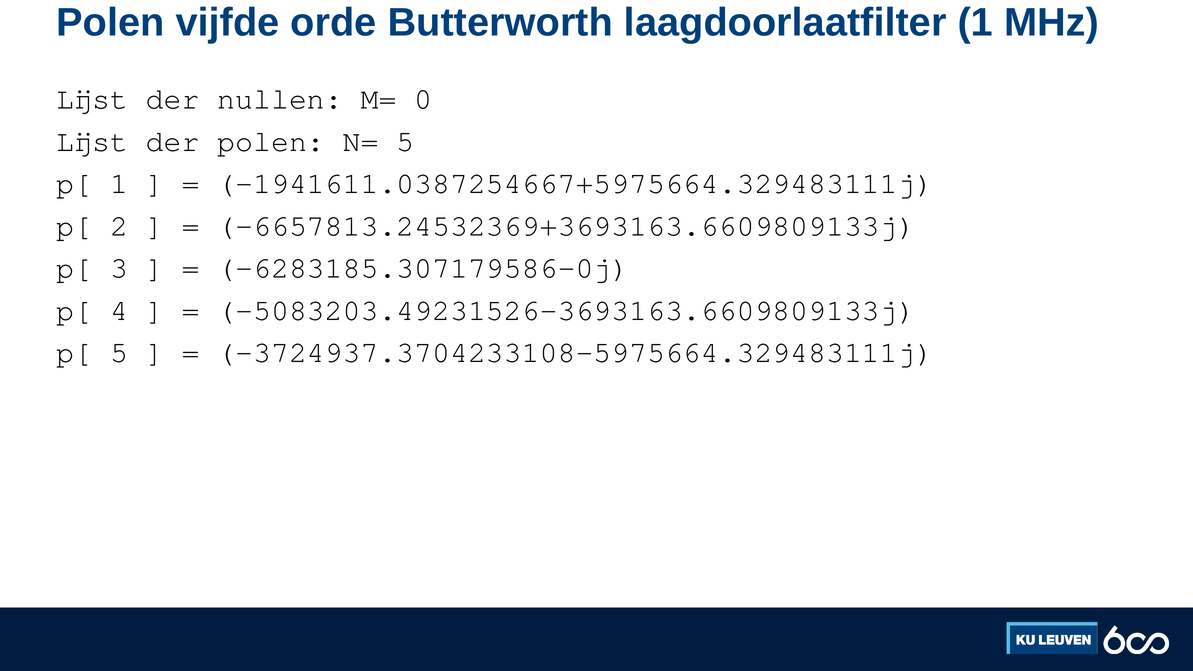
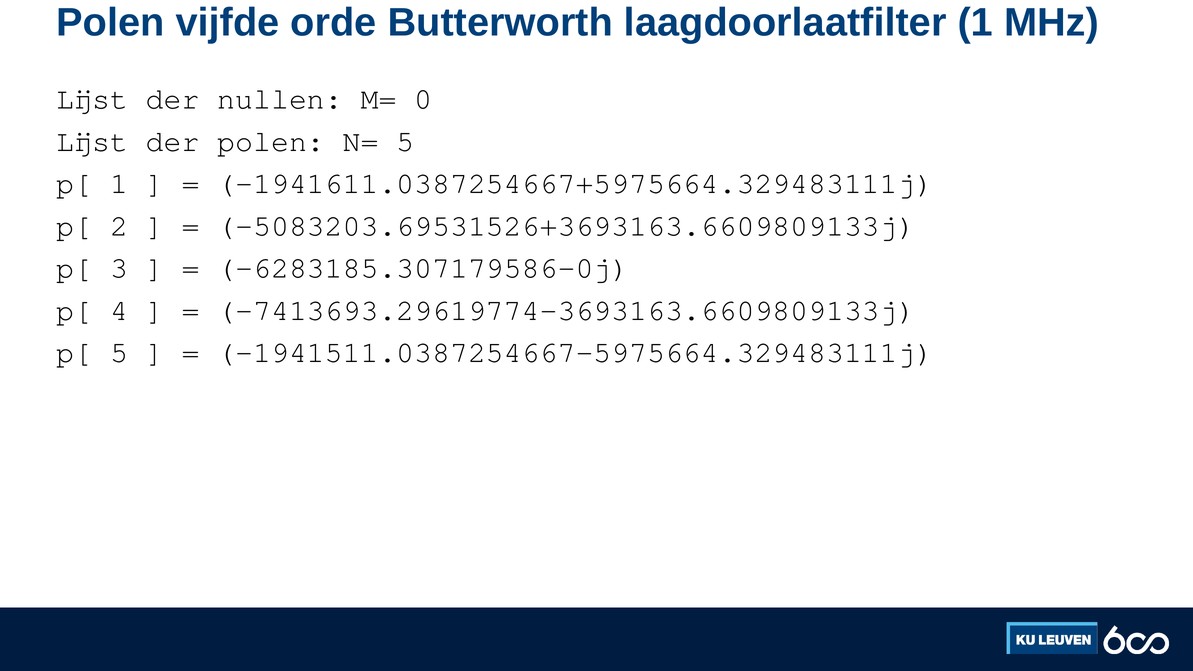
-6657813.24532369+3693163.6609809133j: -6657813.24532369+3693163.6609809133j -> -5083203.69531526+3693163.6609809133j (567, 226)
-5083203.49231526-3693163.6609809133j: -5083203.49231526-3693163.6609809133j -> -7413693.29619774-3693163.6609809133j (567, 310)
-3724937.3704233108-5975664.329483111j: -3724937.3704233108-5975664.329483111j -> -1941511.0387254667-5975664.329483111j (576, 353)
